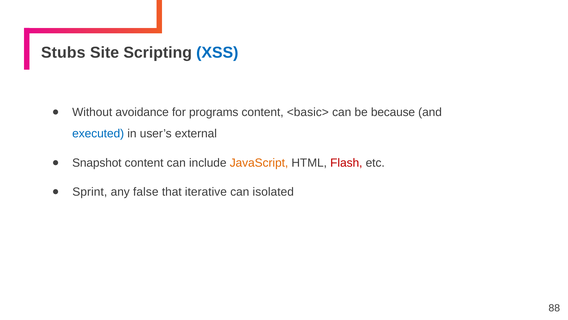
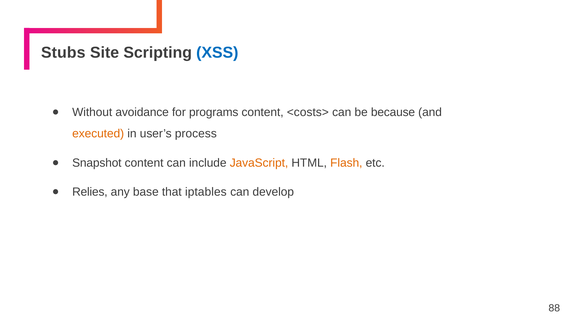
<basic>: <basic> -> <costs> (308, 112)
executed colour: blue -> orange (98, 133)
external: external -> process (196, 133)
Flash colour: red -> orange (346, 163)
Sprint: Sprint -> Relies (90, 192)
false: false -> base (146, 192)
iterative: iterative -> iptables (206, 192)
isolated: isolated -> develop (273, 192)
